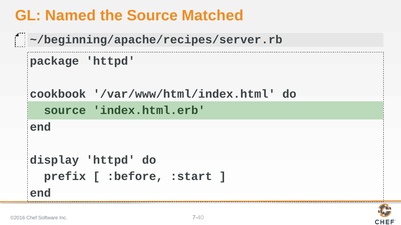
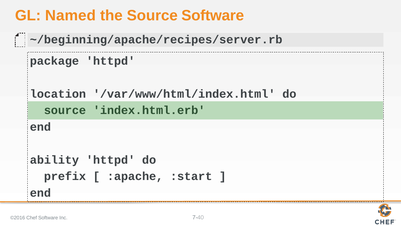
Source Matched: Matched -> Software (213, 16)
cookbook: cookbook -> location (58, 94)
display: display -> ability (54, 160)
:before: :before -> :apache (135, 177)
